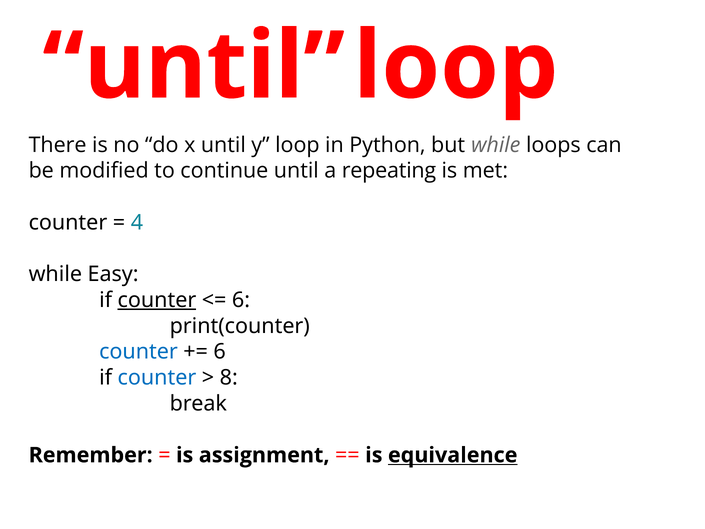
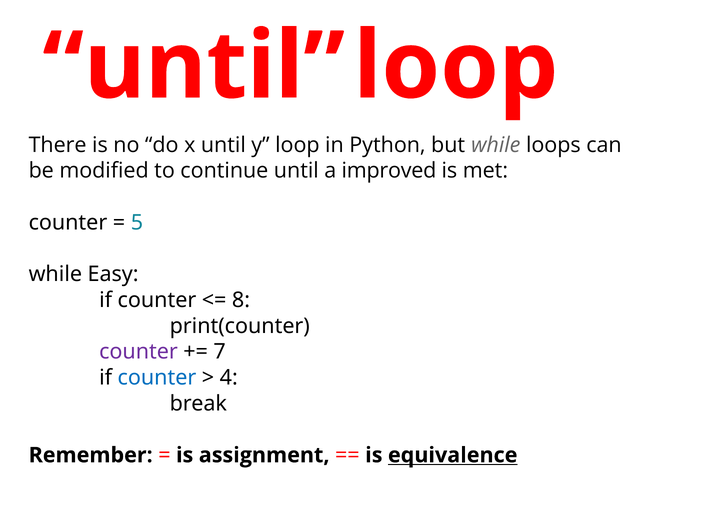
repeating: repeating -> improved (389, 171)
4: 4 -> 5 (137, 222)
counter underline: present -> none (157, 300)
6: 6 -> 8 (241, 300)
counter colour: blue -> purple (139, 352)
6: 6 -> 7 (220, 352)
8: 8 -> 4 (229, 377)
